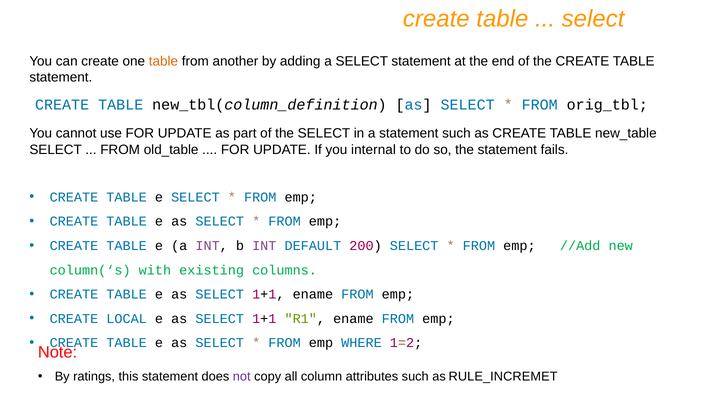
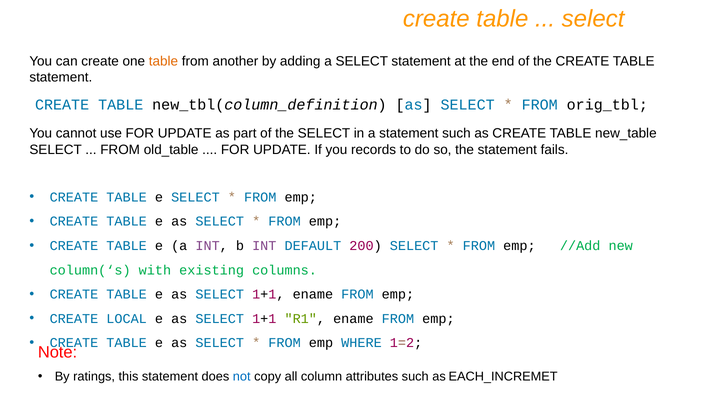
internal: internal -> records (374, 150)
not colour: purple -> blue (242, 377)
RULE_INCREMET: RULE_INCREMET -> EACH_INCREMET (503, 377)
